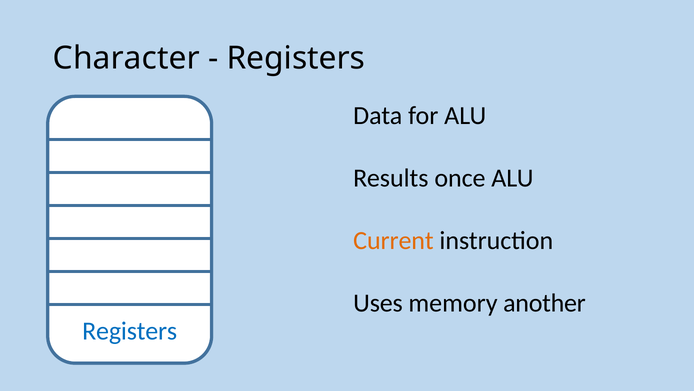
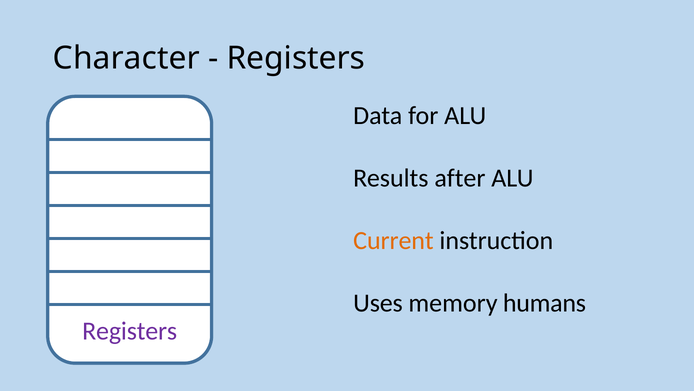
once: once -> after (460, 178)
another: another -> humans (544, 303)
Registers colour: blue -> purple (130, 330)
